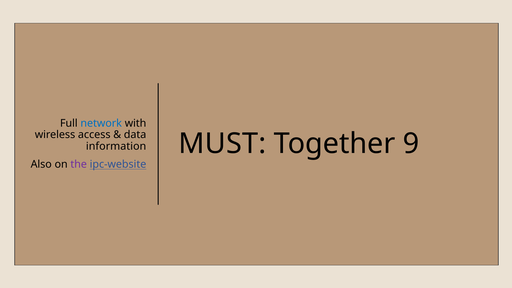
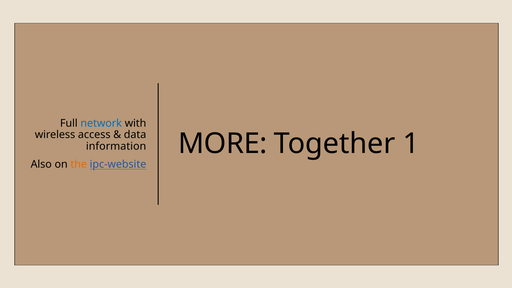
MUST: MUST -> MORE (223, 144)
9: 9 -> 1 (411, 144)
the colour: purple -> orange (79, 164)
